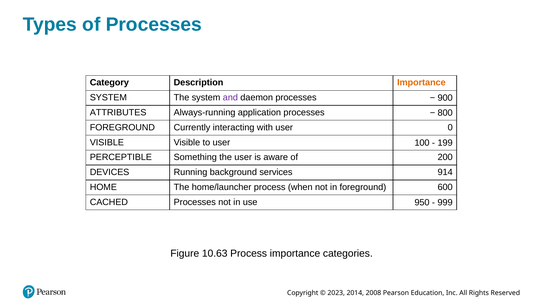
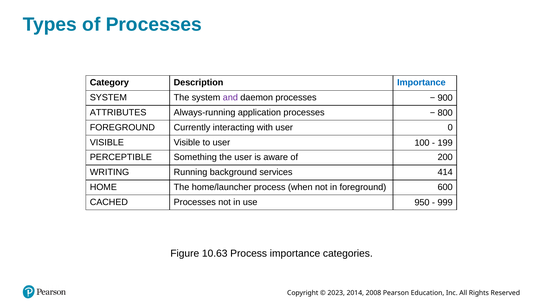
Importance colour: orange -> blue (421, 83)
DEVICES: DEVICES -> WRITING (110, 172)
914: 914 -> 414 (445, 172)
